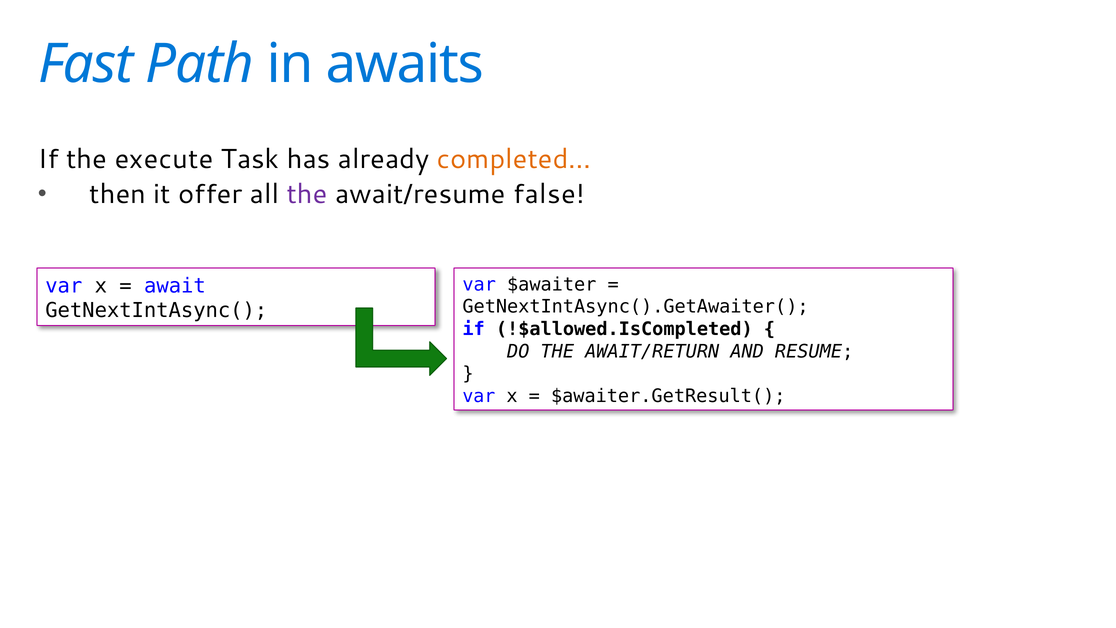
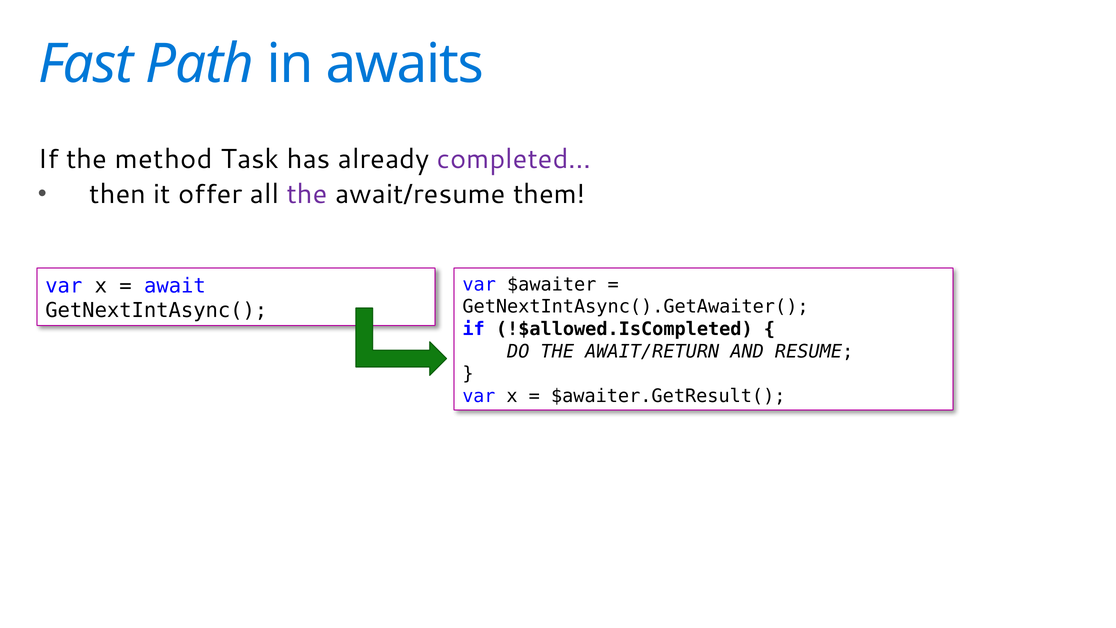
execute: execute -> method (164, 159)
completed… colour: orange -> purple (514, 159)
false: false -> them (549, 194)
